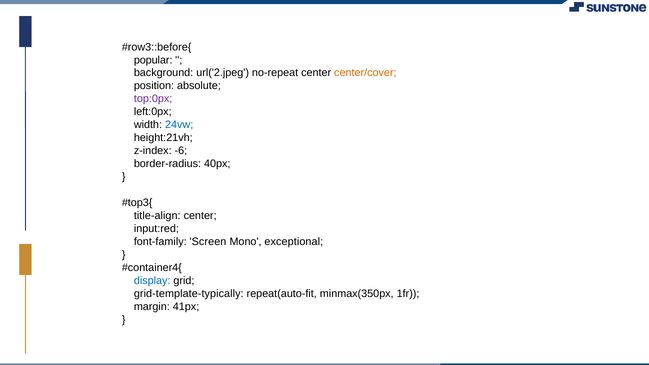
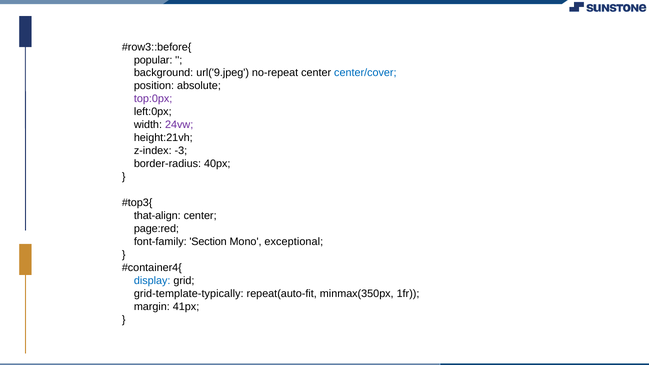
url('2.jpeg: url('2.jpeg -> url('9.jpeg (223, 73)
center/cover colour: orange -> blue (365, 73)
24vw colour: blue -> purple (179, 125)
-6: -6 -> -3 (181, 151)
title-align: title-align -> that-align (157, 216)
input:red: input:red -> page:red (156, 229)
Screen: Screen -> Section (208, 242)
